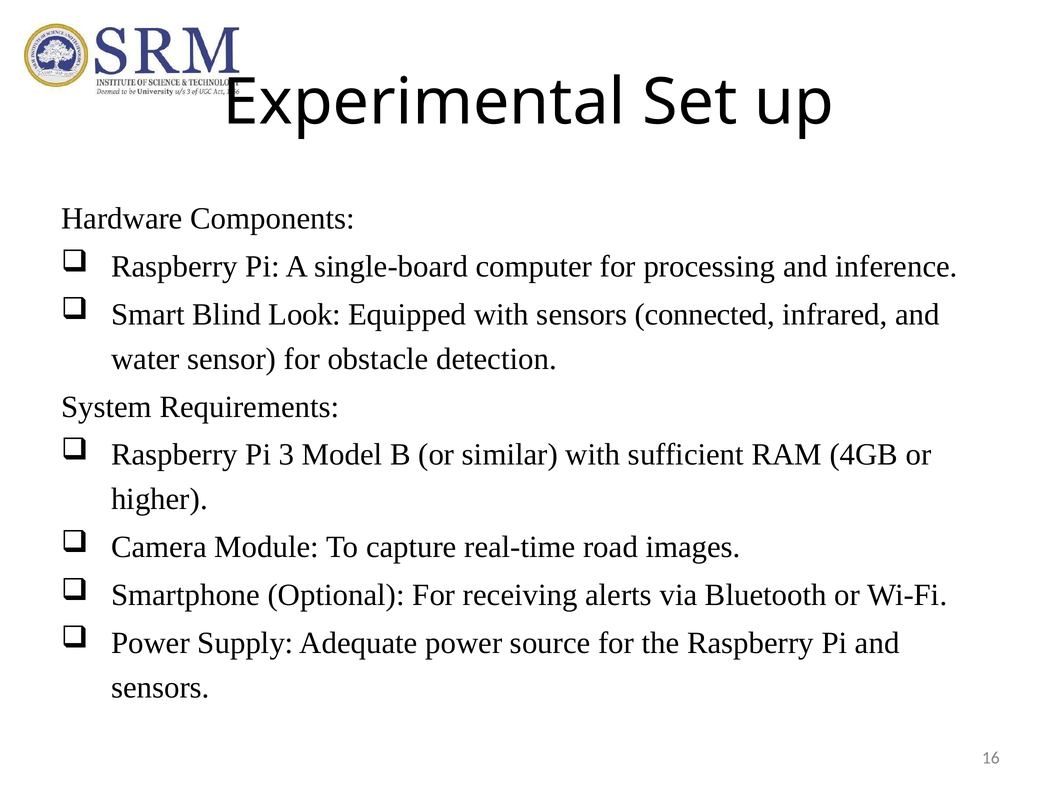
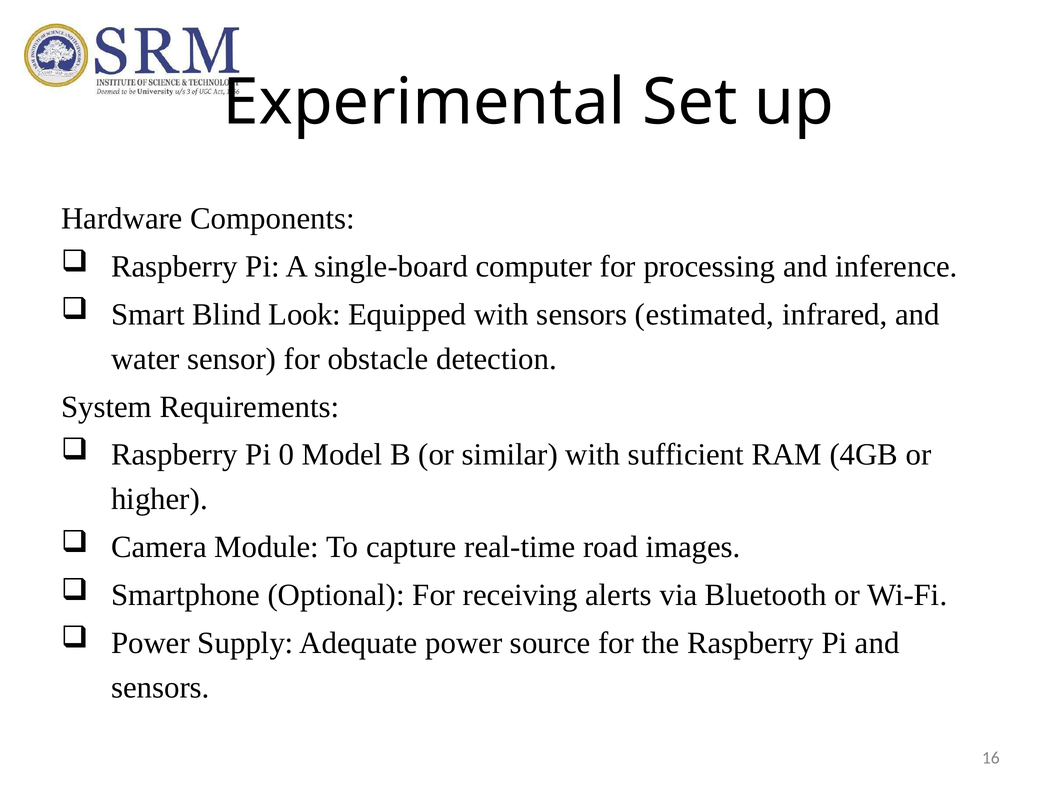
connected: connected -> estimated (705, 314)
3: 3 -> 0 (286, 455)
